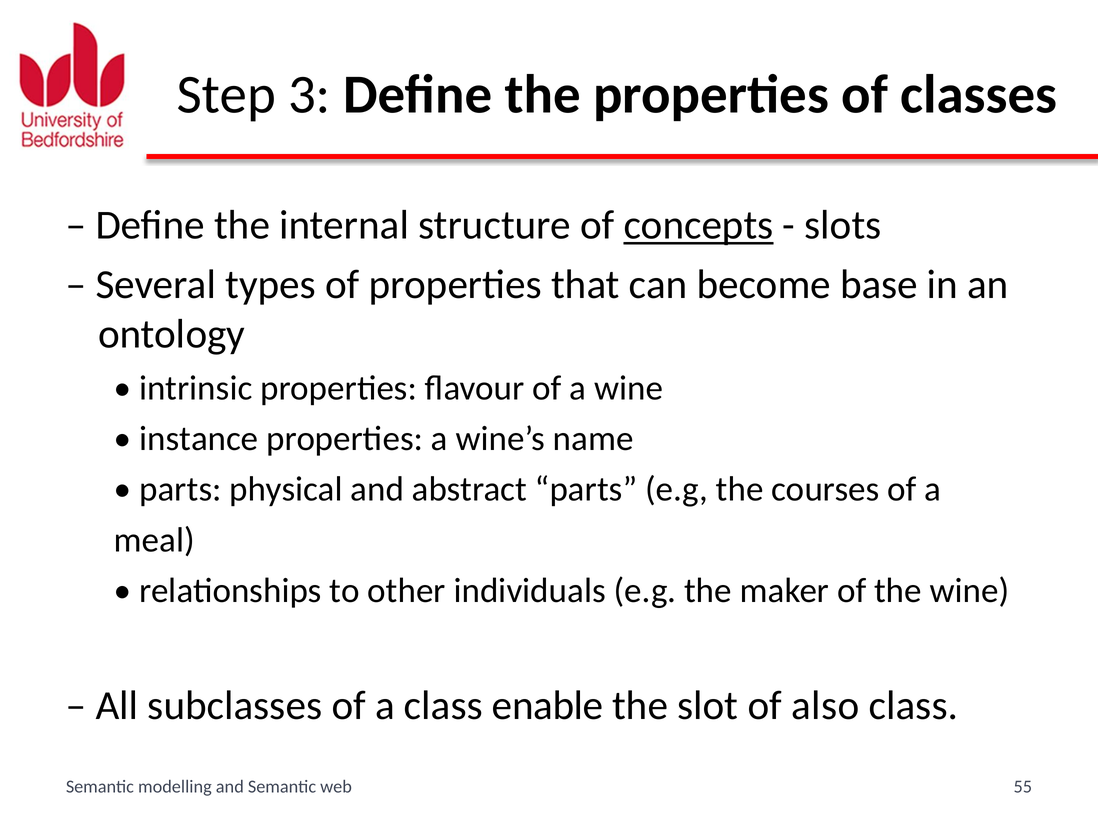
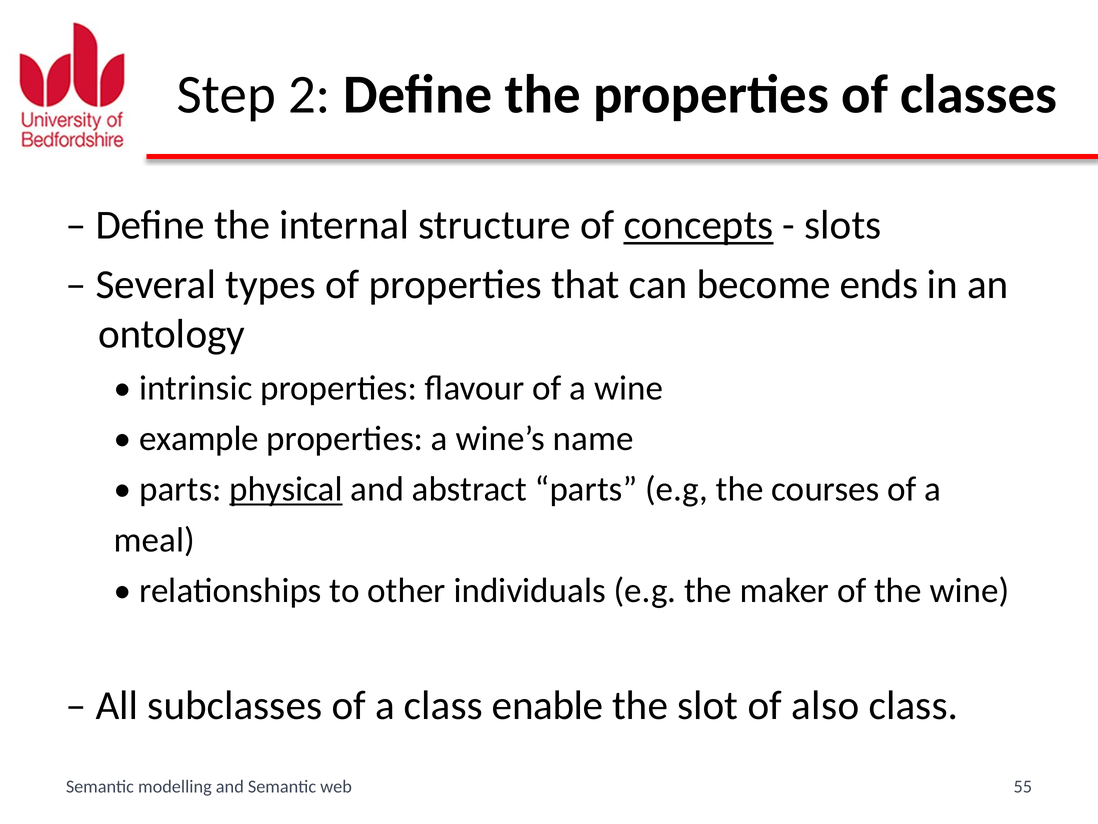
3: 3 -> 2 (309, 94)
base: base -> ends (879, 284)
instance: instance -> example (199, 438)
physical underline: none -> present (286, 489)
